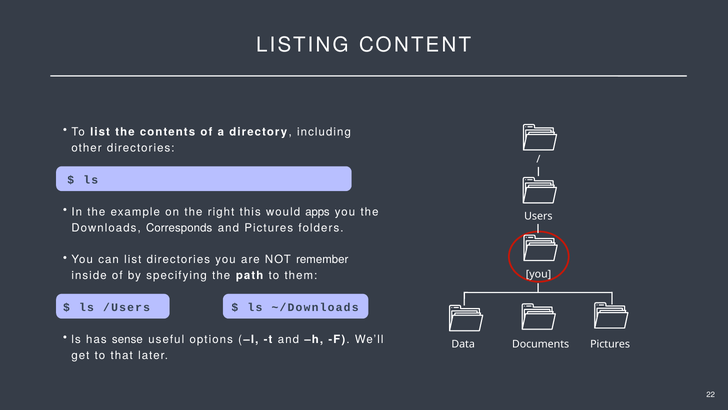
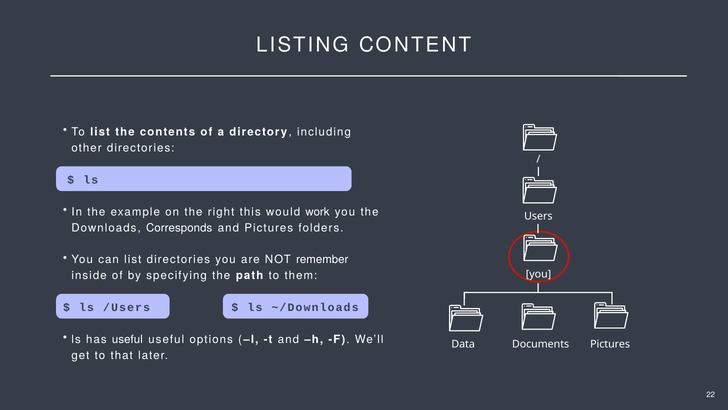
apps: apps -> work (317, 212)
has sense: sense -> useful (127, 339)
